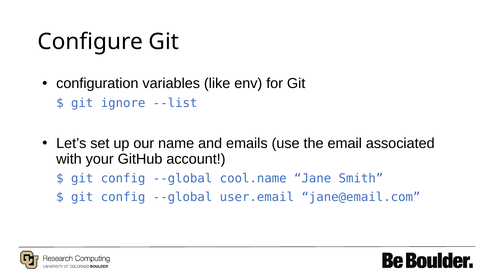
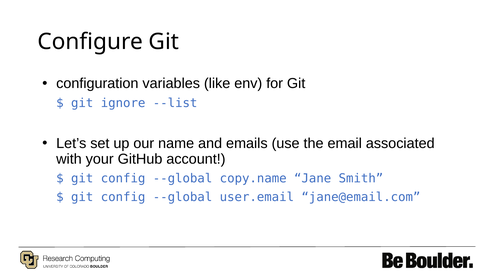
cool.name: cool.name -> copy.name (253, 178)
